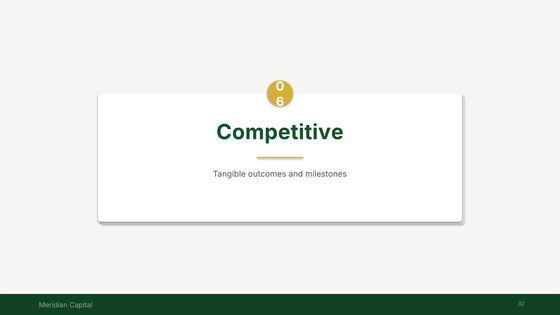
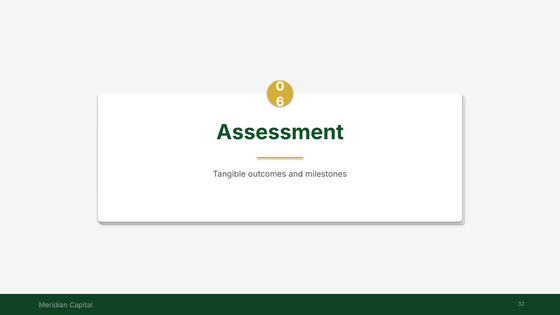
Competitive: Competitive -> Assessment (280, 132)
